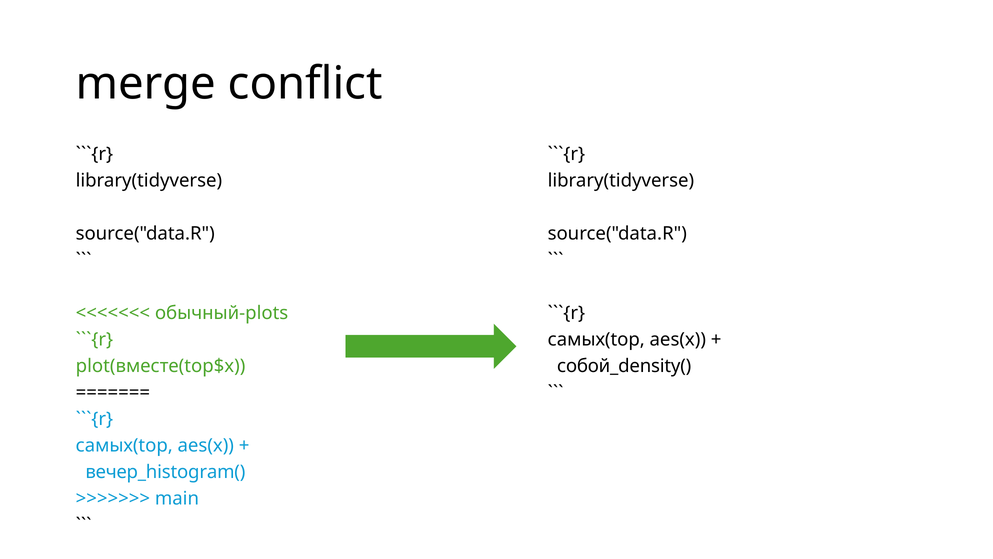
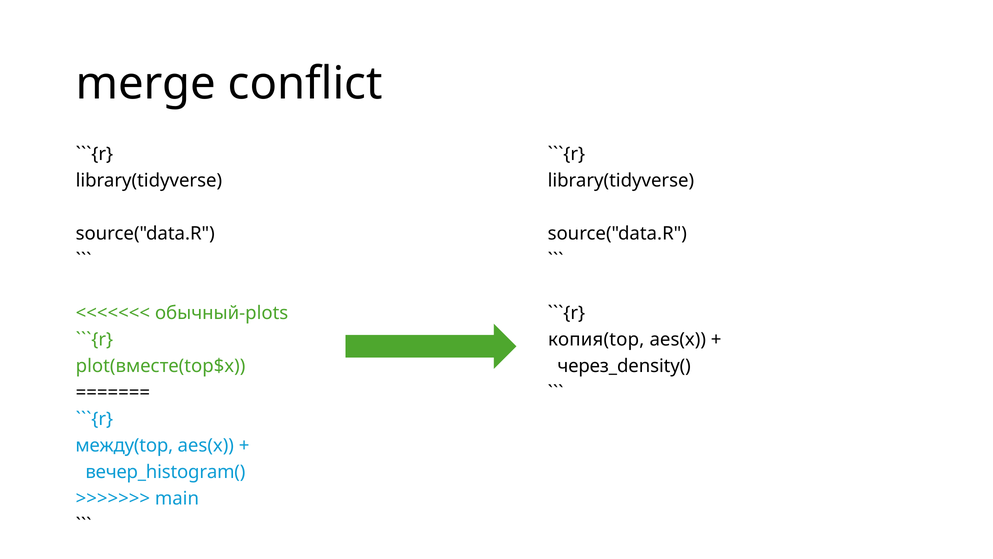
самых(top: самых(top -> копия(top (596, 339)
собой_density(: собой_density( -> через_density( (624, 366)
самых(top: самых(top -> между(top (124, 445)
